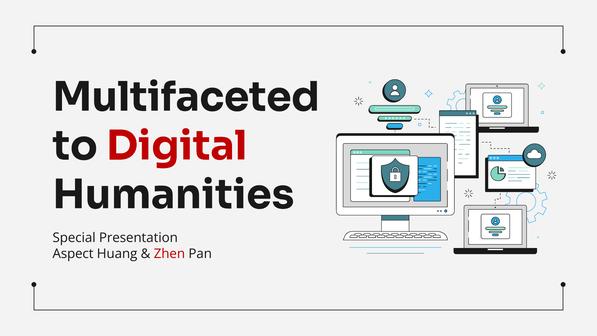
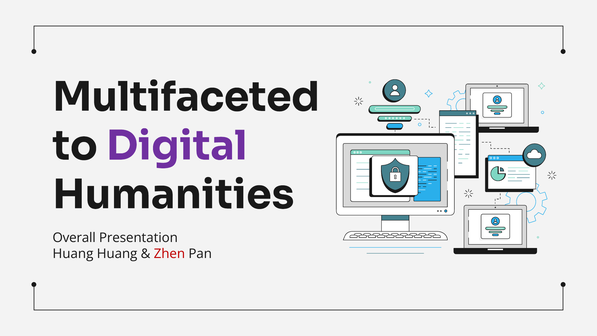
Digital colour: red -> purple (177, 146)
Special: Special -> Overall (74, 238)
Aspect: Aspect -> Huang (73, 254)
